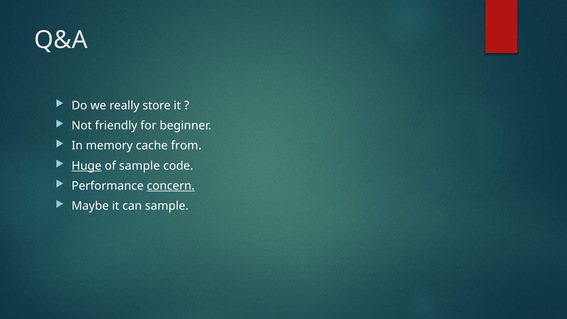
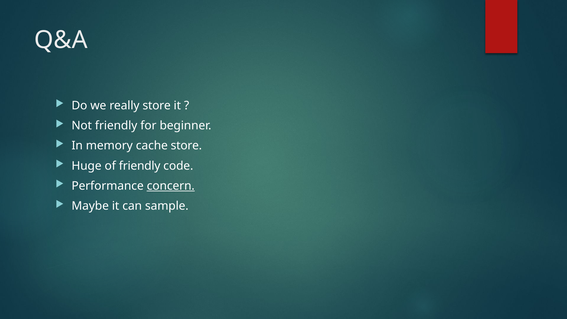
cache from: from -> store (186, 146)
Huge underline: present -> none (87, 166)
of sample: sample -> friendly (140, 166)
